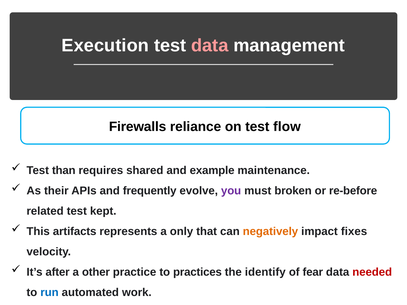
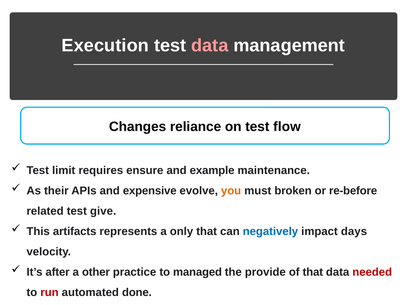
Firewalls: Firewalls -> Changes (138, 127)
than: than -> limit (64, 171)
shared: shared -> ensure (145, 171)
frequently: frequently -> expensive (150, 191)
you colour: purple -> orange (231, 191)
kept: kept -> give (103, 211)
negatively colour: orange -> blue (270, 232)
fixes: fixes -> days (354, 232)
practices: practices -> managed (197, 272)
identify: identify -> provide (265, 272)
of fear: fear -> that (313, 272)
run colour: blue -> red (49, 293)
work: work -> done (137, 293)
